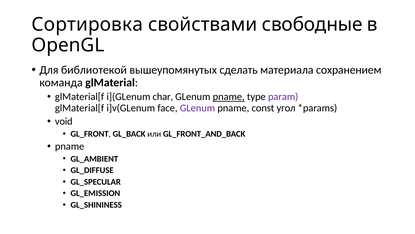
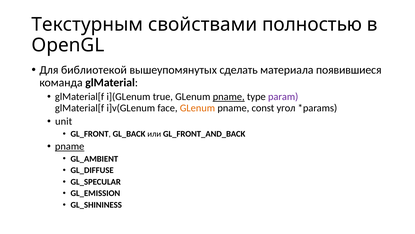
Сортировка: Сортировка -> Текстурным (87, 25)
свободные: свободные -> полностью (312, 25)
сохранением: сохранением -> появившиеся (349, 70)
char: char -> true (163, 97)
GLenum colour: purple -> orange (197, 108)
void: void -> unit (64, 121)
pname underline: none -> present (70, 146)
